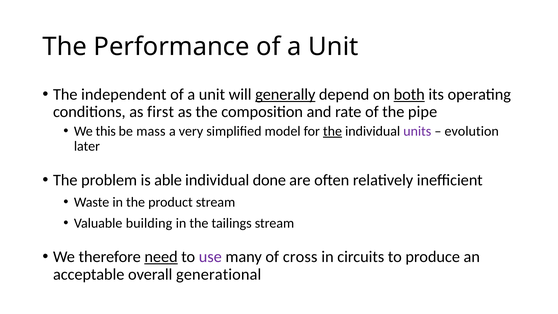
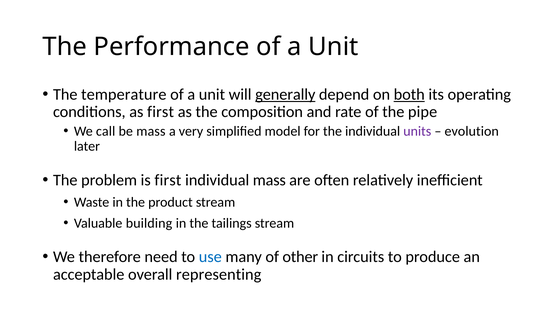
independent: independent -> temperature (124, 94)
this: this -> call (106, 131)
the underline: present -> none (332, 131)
is able: able -> first (168, 180)
individual done: done -> mass (269, 180)
need underline: present -> none (161, 257)
use colour: purple -> blue (210, 257)
cross: cross -> other (300, 257)
generational: generational -> representing (219, 274)
